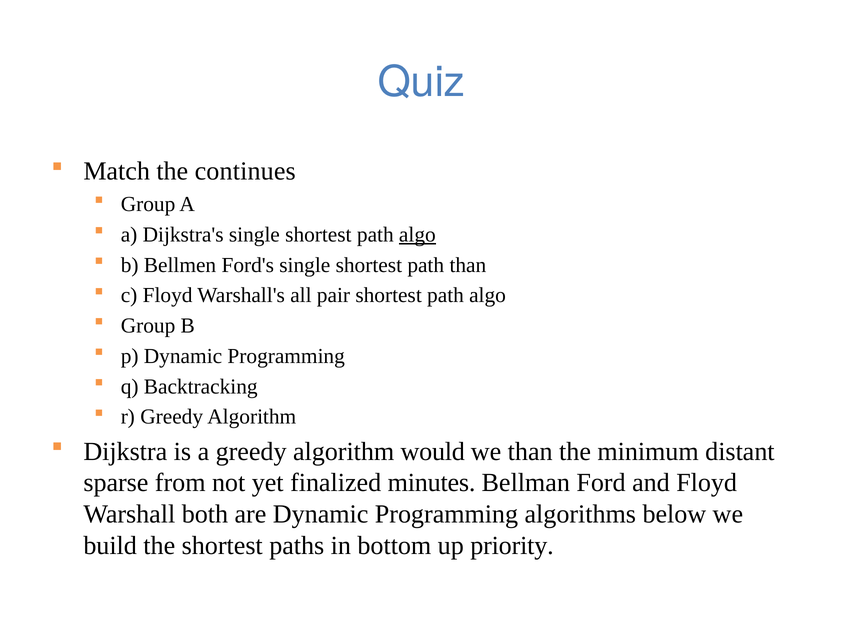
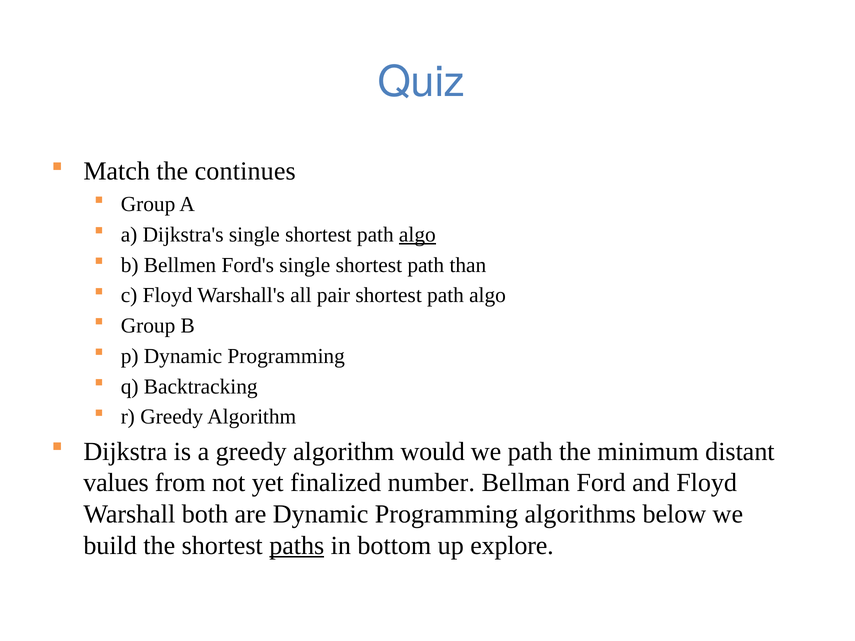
we than: than -> path (530, 452)
sparse: sparse -> values (116, 483)
minutes: minutes -> number (431, 483)
paths underline: none -> present (297, 546)
priority: priority -> explore (512, 546)
